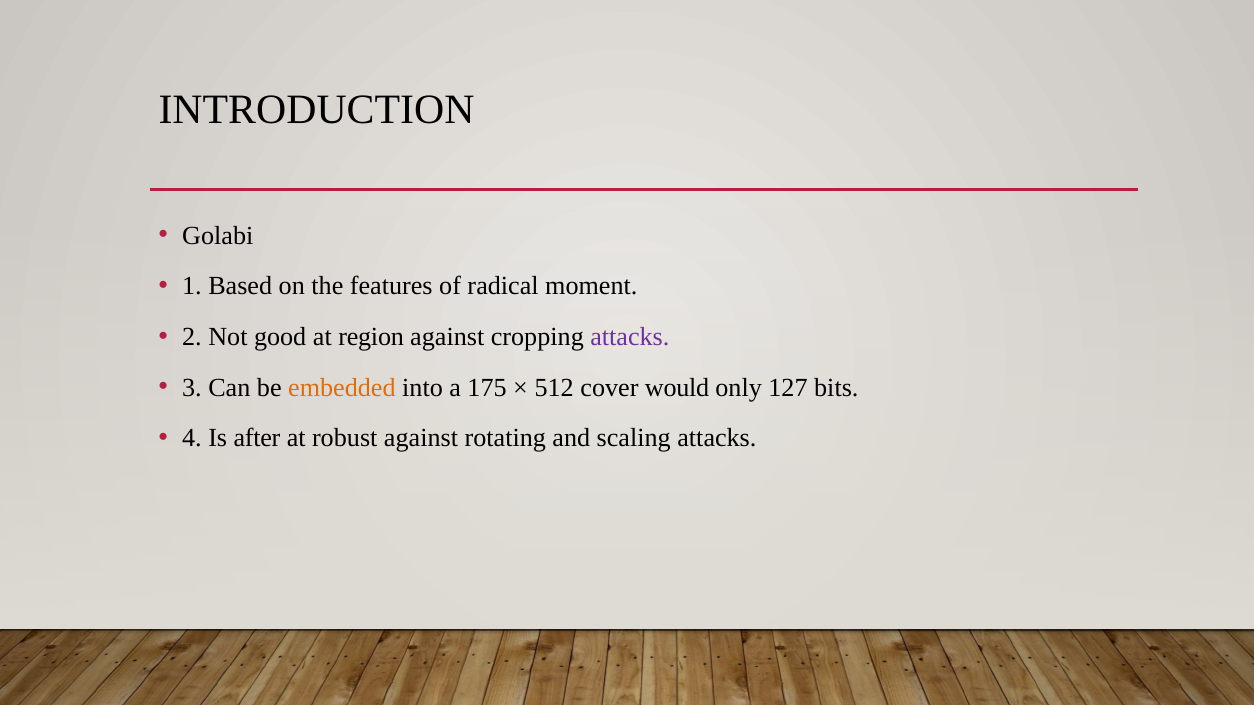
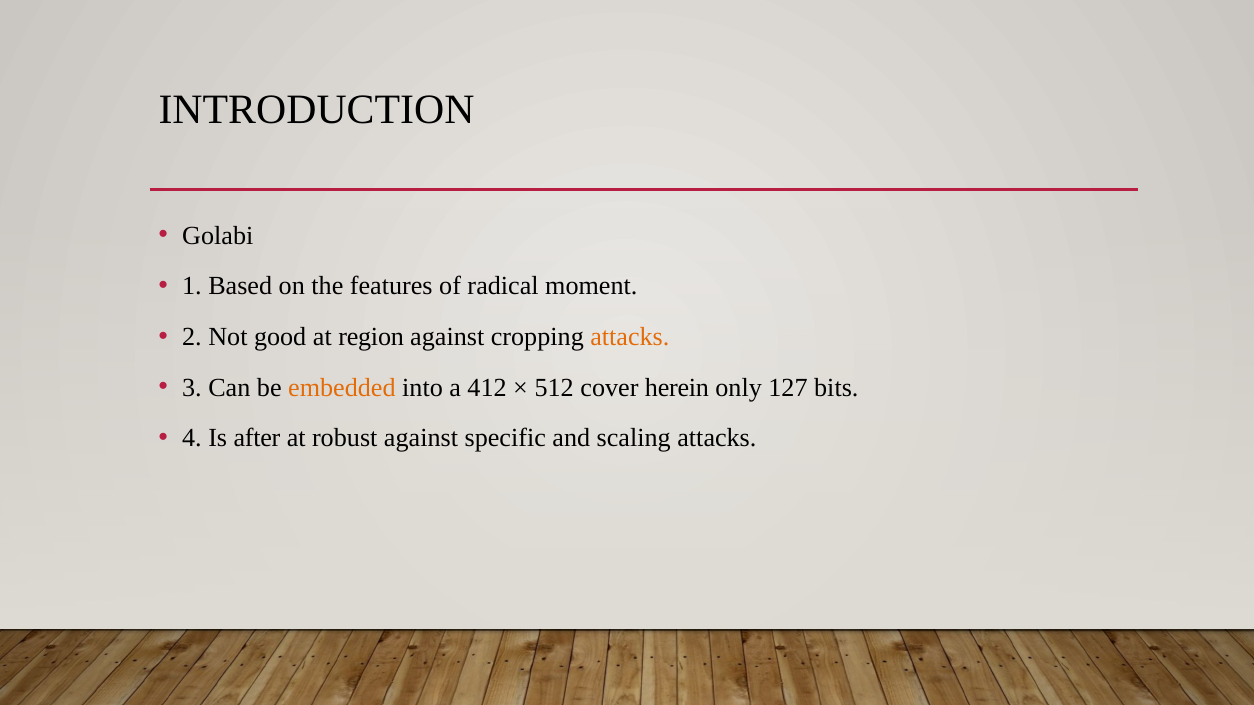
attacks colour: purple -> orange (630, 337)
175: 175 -> 412 (487, 388)
would: would -> herein (677, 388)
rotating: rotating -> specific (505, 439)
